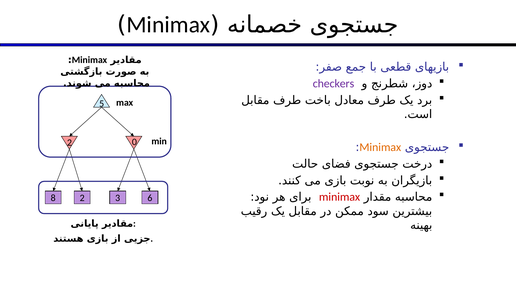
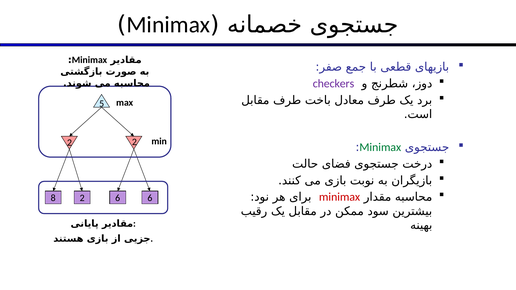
2 0: 0 -> 2 (134, 142)
Minimax colour: orange -> green (380, 147)
2 3: 3 -> 6 (118, 198)
